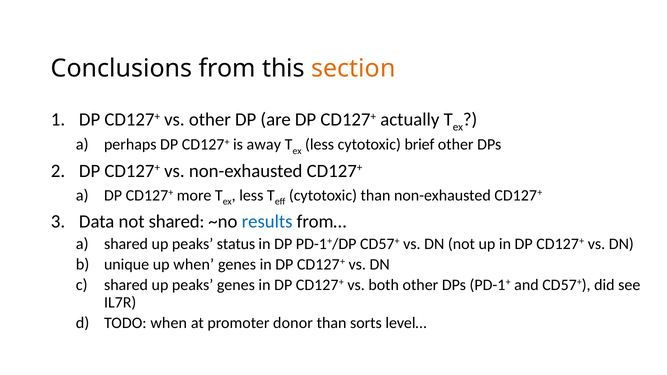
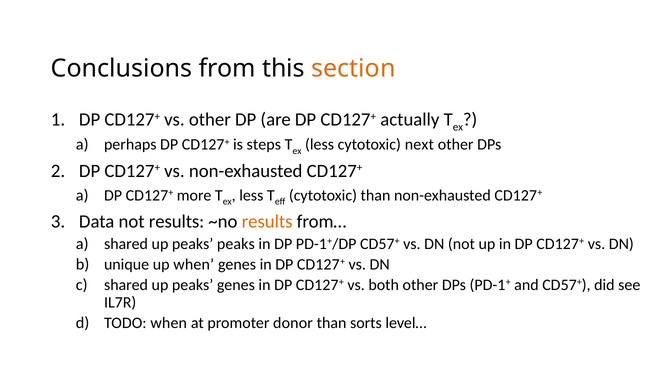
away: away -> steps (264, 145)
brief: brief -> next (419, 145)
not shared: shared -> results (177, 222)
results colour: blue -> orange (267, 222)
peaks status: status -> peaks (236, 244)
